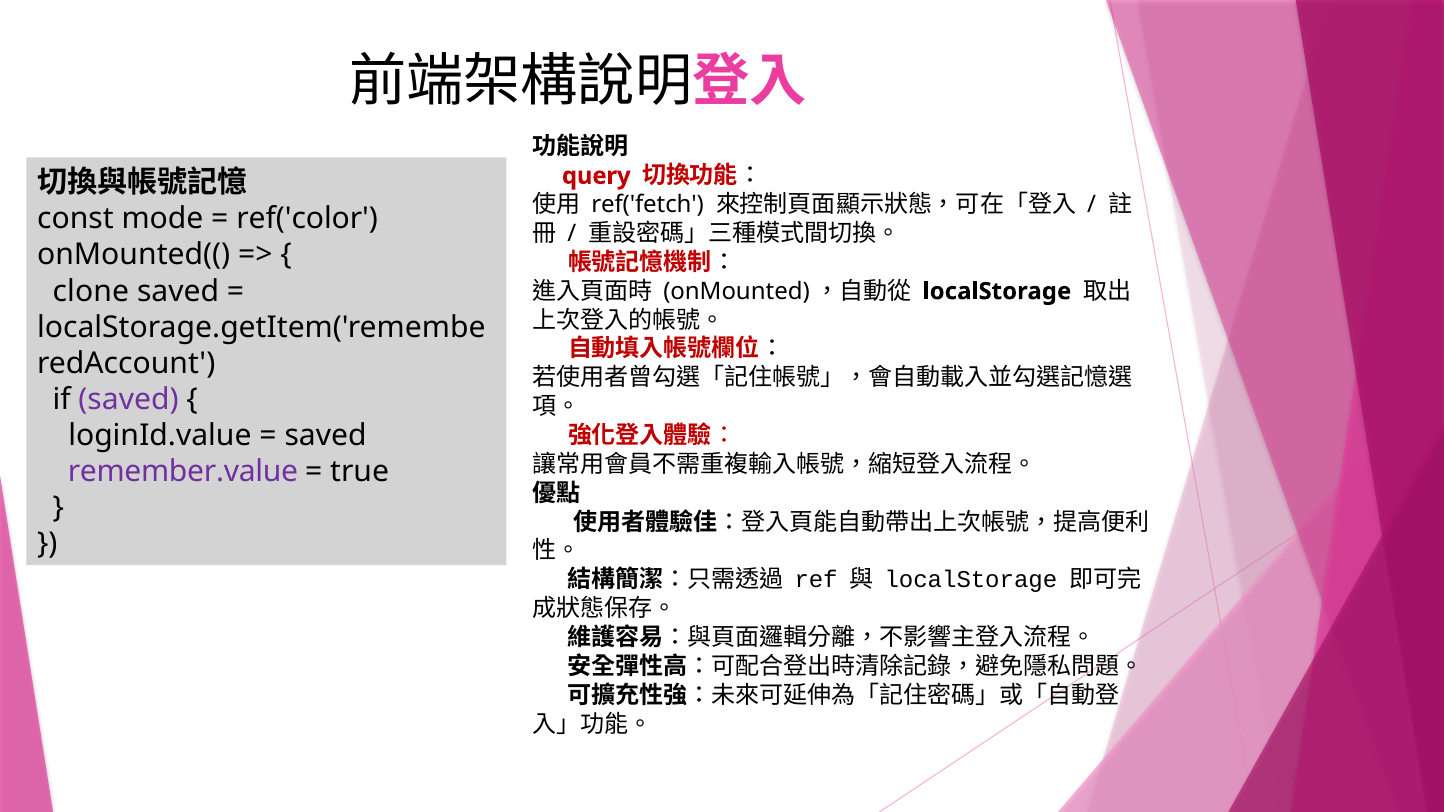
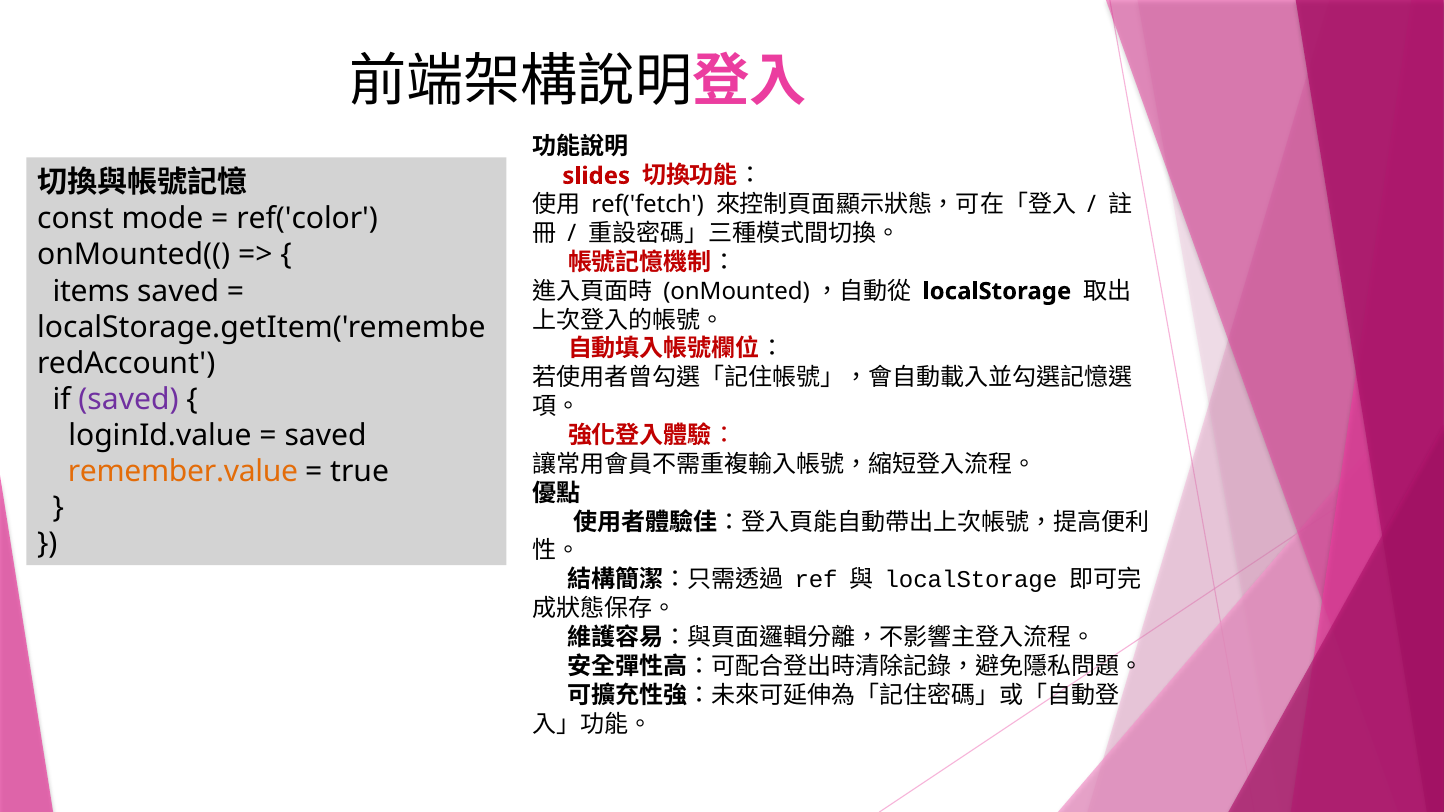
query: query -> slides (596, 176)
clone: clone -> items (91, 291)
remember.value colour: purple -> orange (183, 472)
